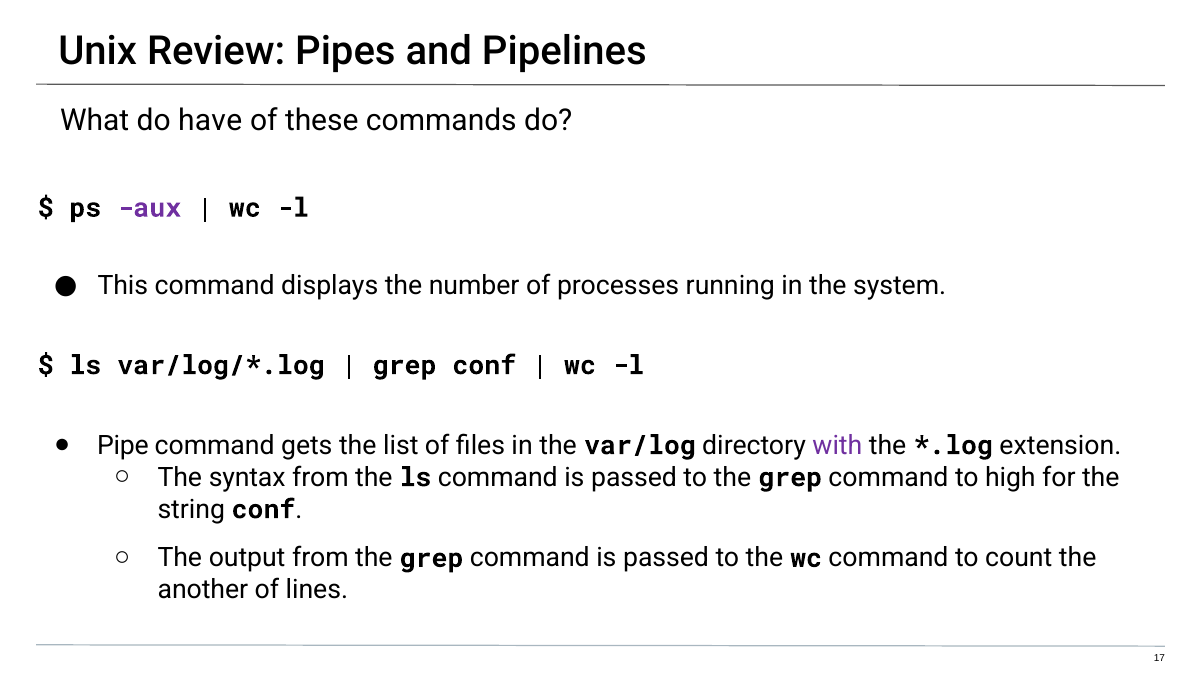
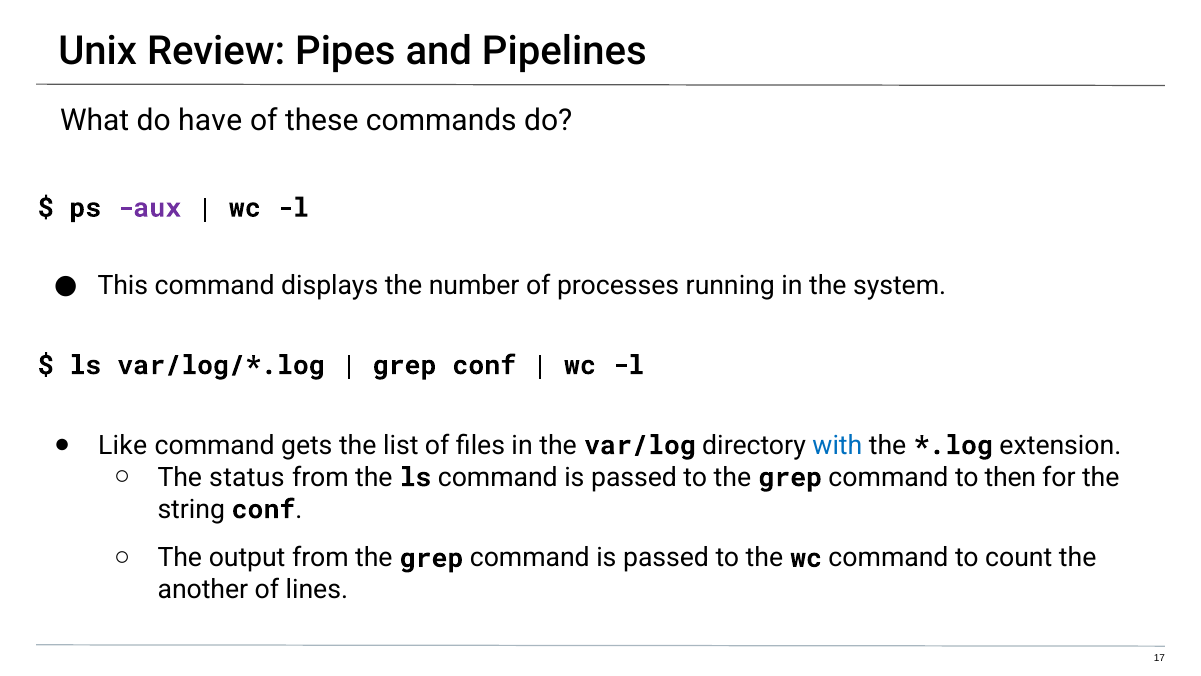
Pipe: Pipe -> Like (123, 445)
with colour: purple -> blue (837, 445)
syntax: syntax -> status (247, 477)
high: high -> then (1010, 477)
